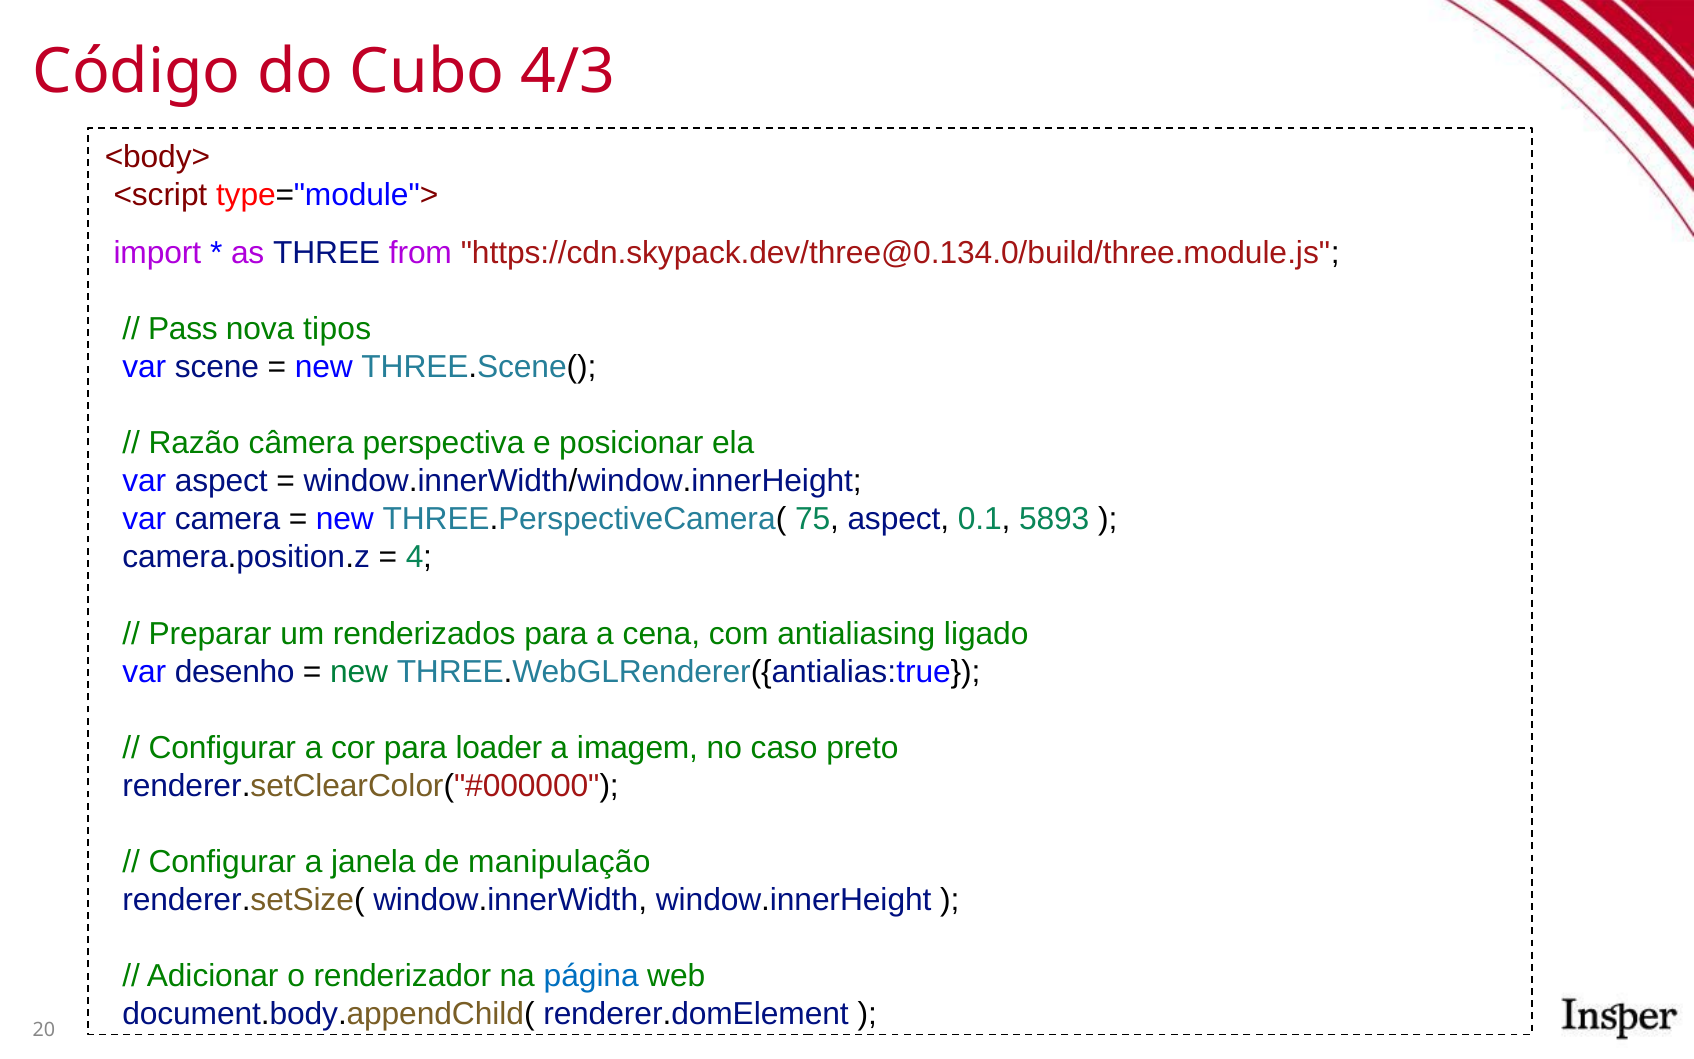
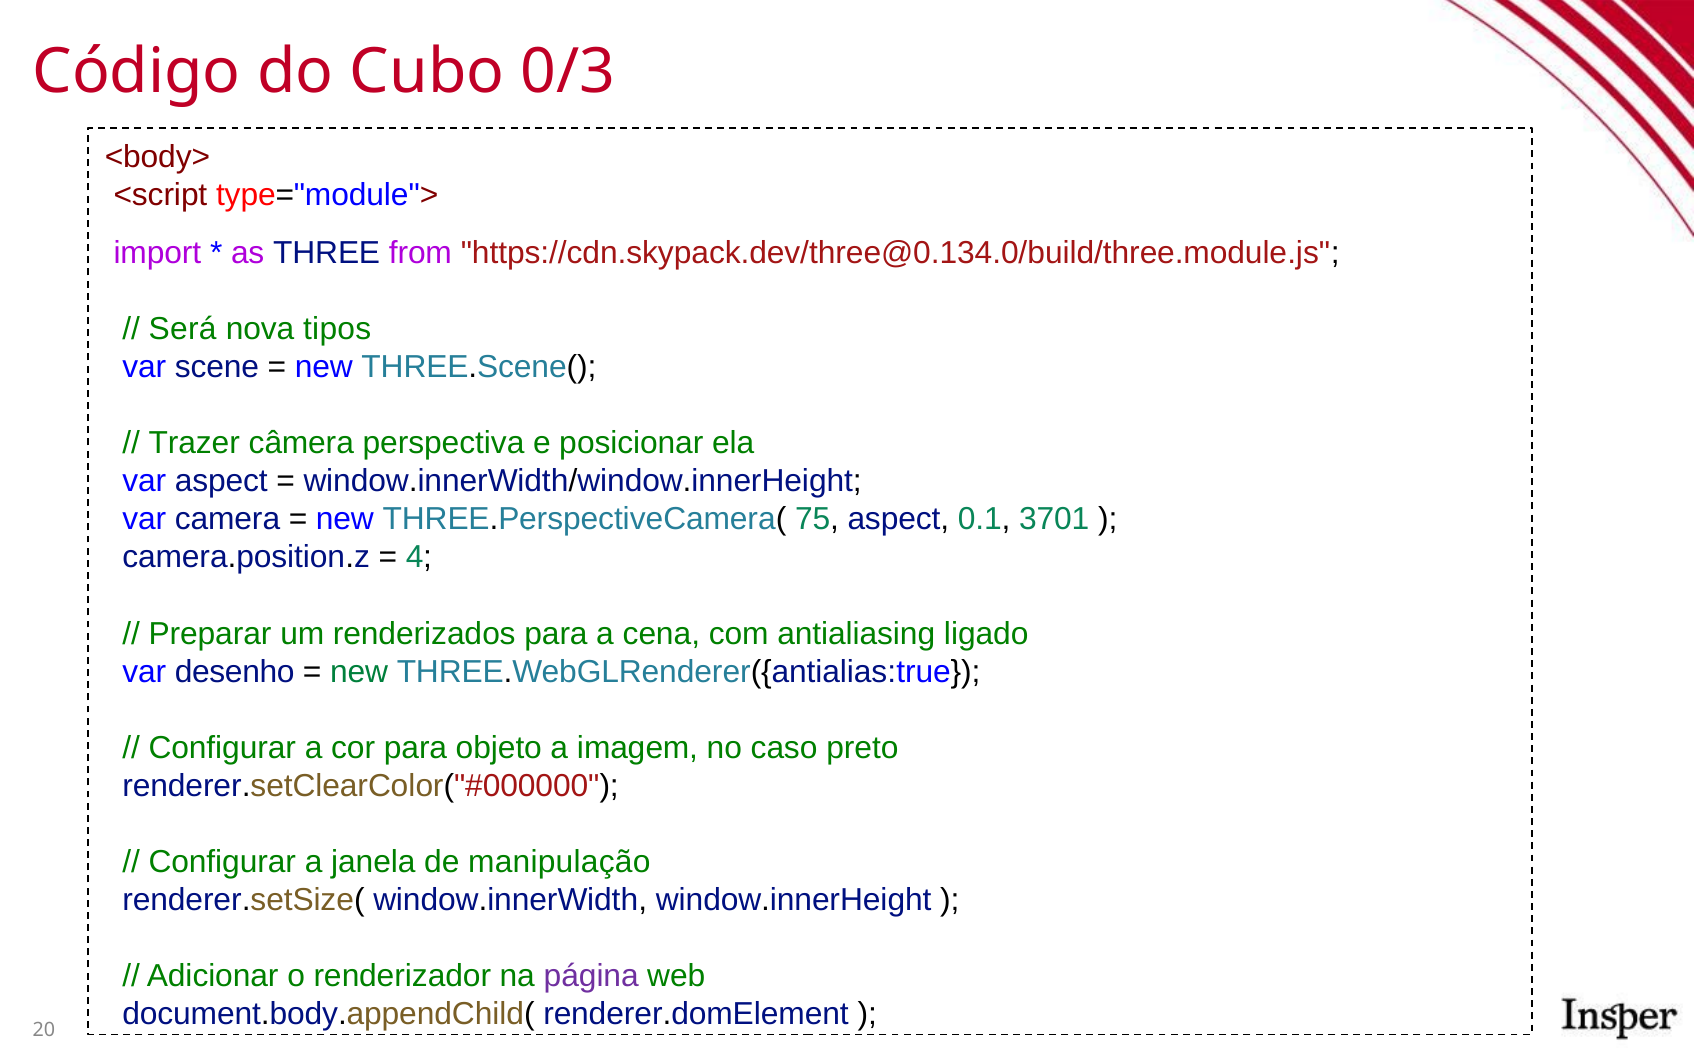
4/3: 4/3 -> 0/3 (568, 72)
Pass: Pass -> Será (183, 329)
Razão: Razão -> Trazer (194, 443)
5893: 5893 -> 3701 (1054, 519)
loader: loader -> objeto (499, 748)
página colour: blue -> purple (591, 976)
